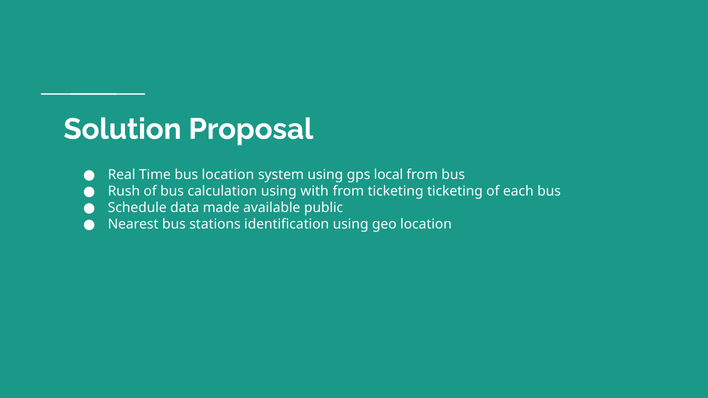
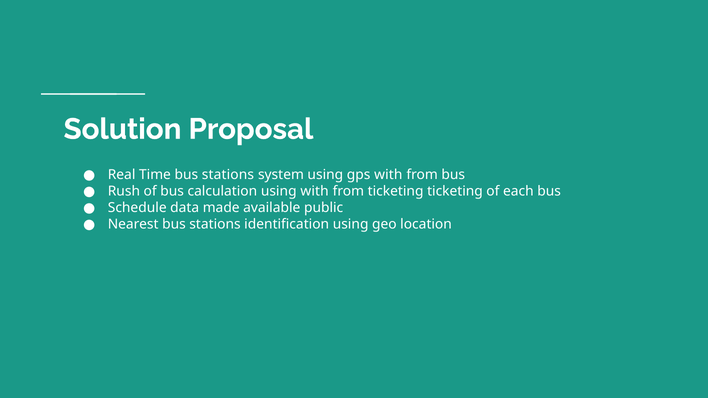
Time bus location: location -> stations (228, 175)
gps local: local -> with (388, 175)
